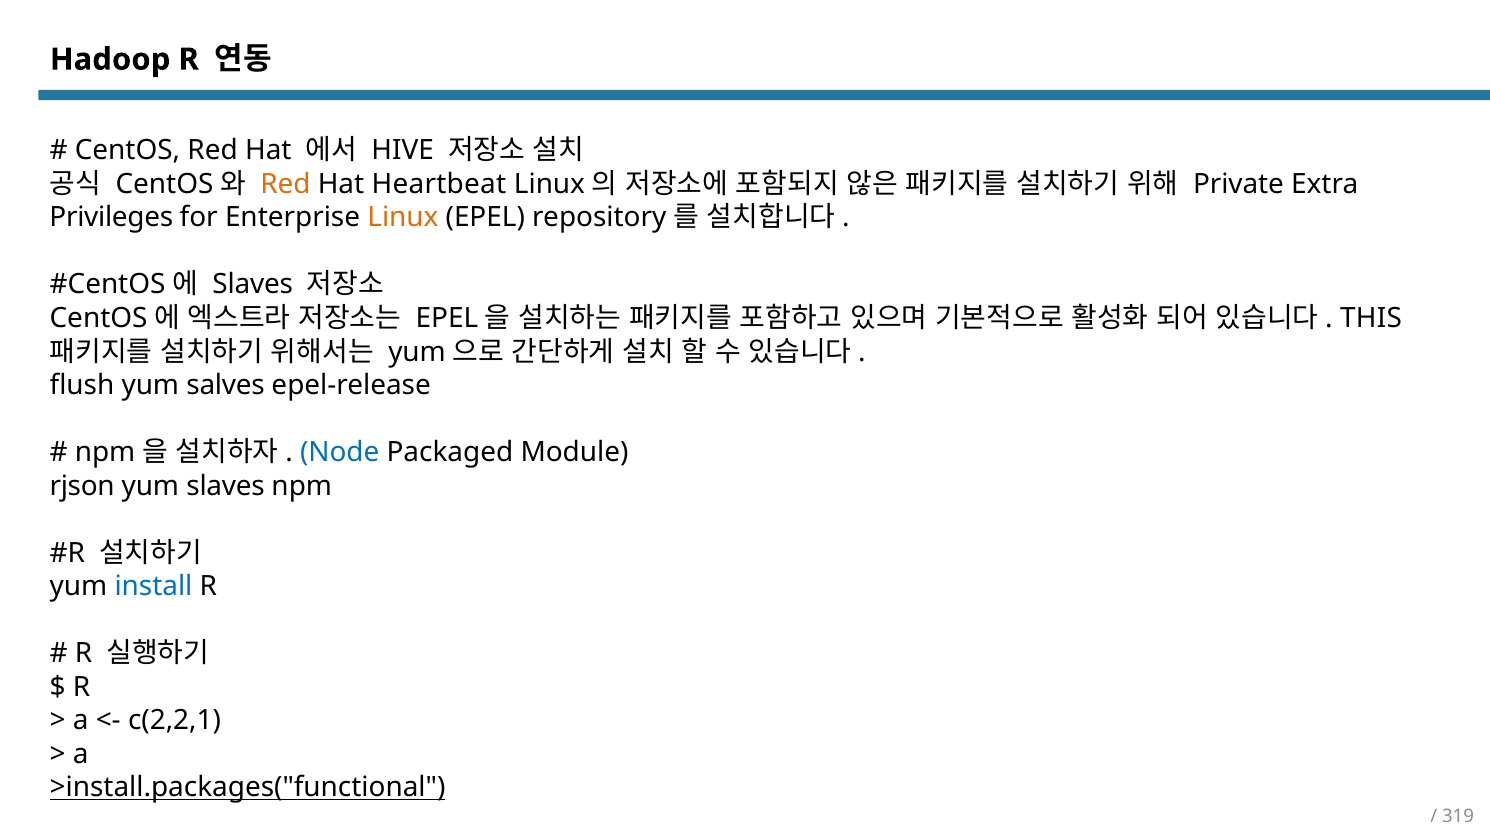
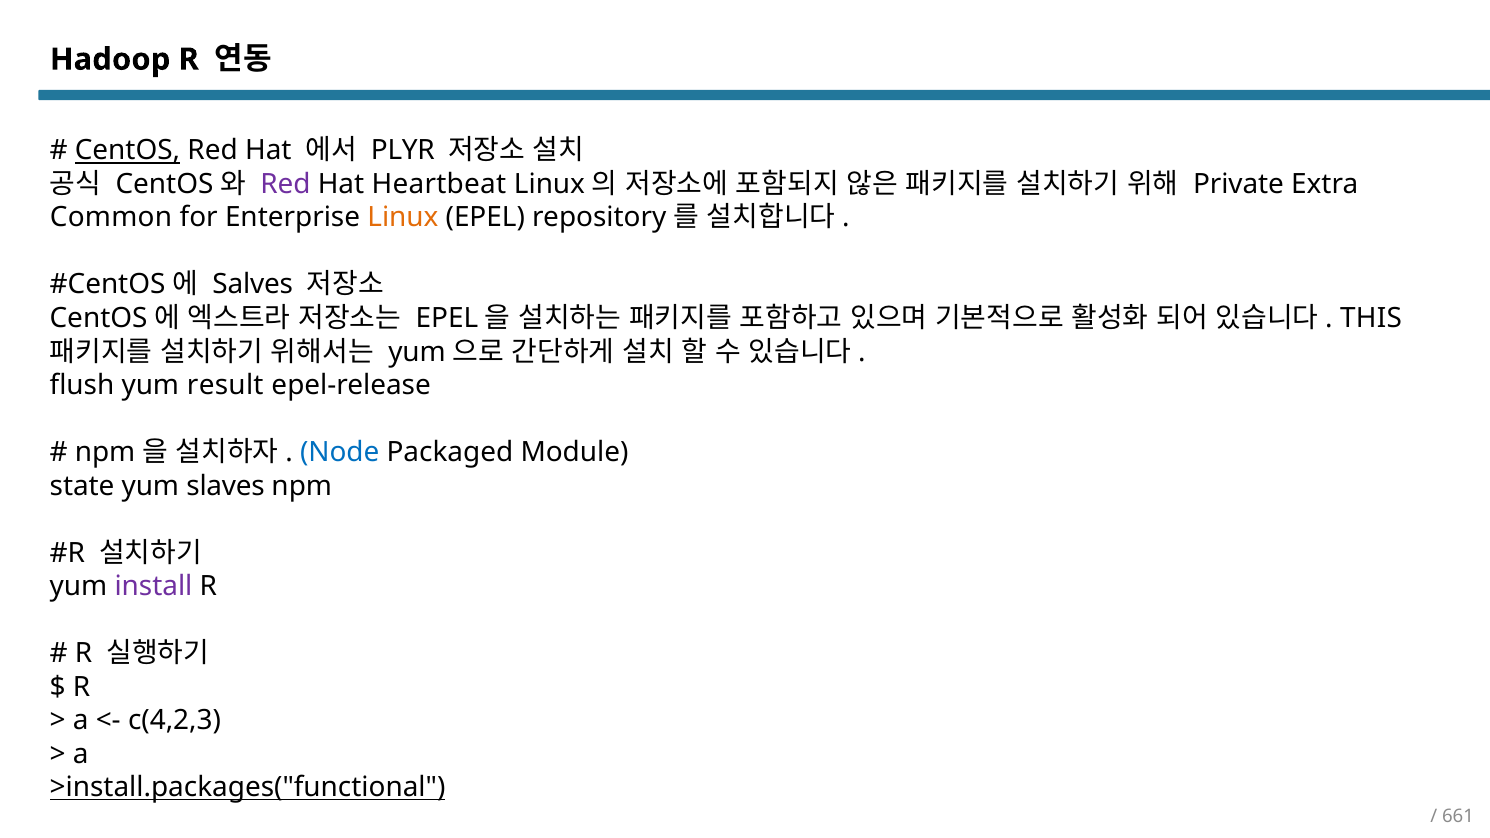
CentOS underline: none -> present (128, 151)
HIVE: HIVE -> PLYR (403, 151)
Red colour: orange -> purple (285, 184)
Privileges: Privileges -> Common (111, 218)
Slaves: Slaves -> Salves (253, 285)
salves: salves -> result (225, 385)
rjson: rjson -> state (82, 486)
install colour: blue -> purple (153, 587)
c(2,2,1: c(2,2,1 -> c(4,2,3 (175, 721)
319: 319 -> 661 (1458, 816)
